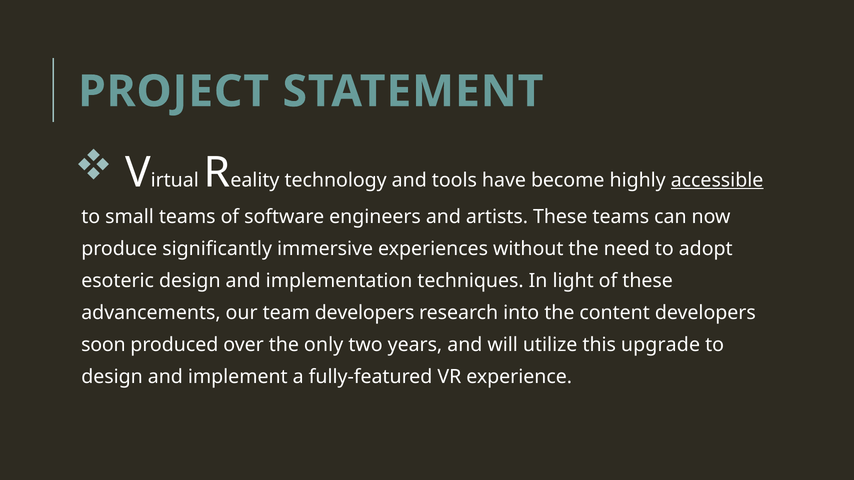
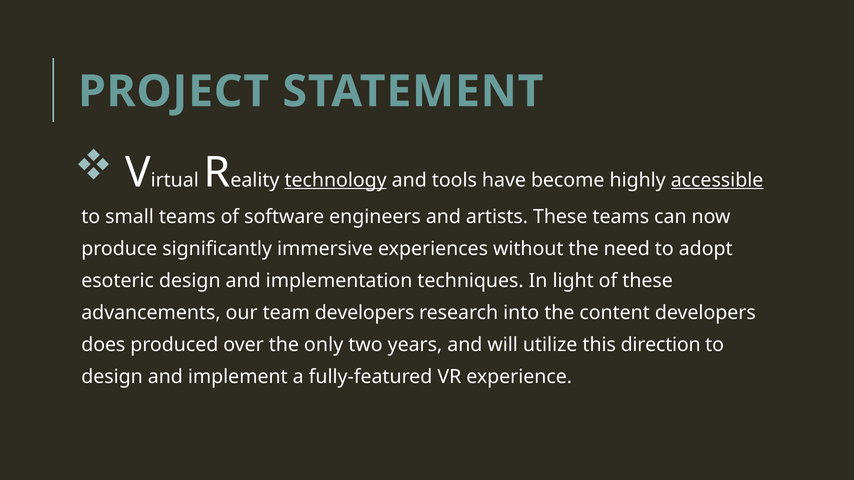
technology underline: none -> present (336, 180)
soon: soon -> does (103, 345)
upgrade: upgrade -> direction (661, 345)
